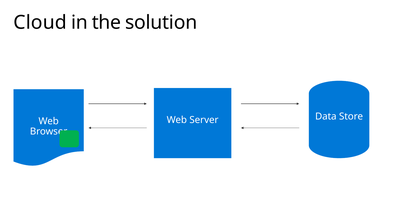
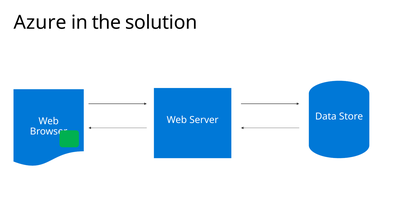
Cloud: Cloud -> Azure (40, 23)
